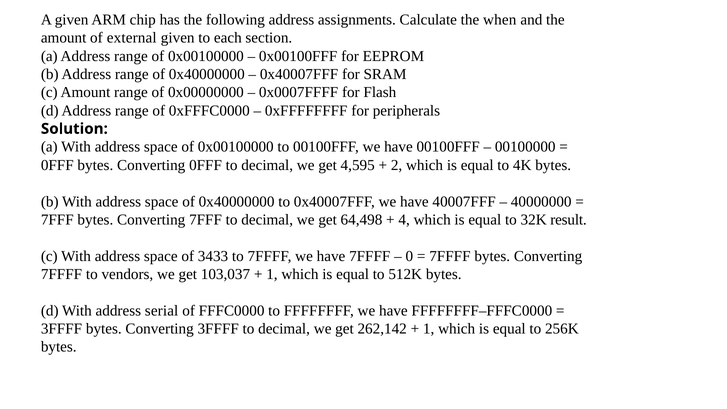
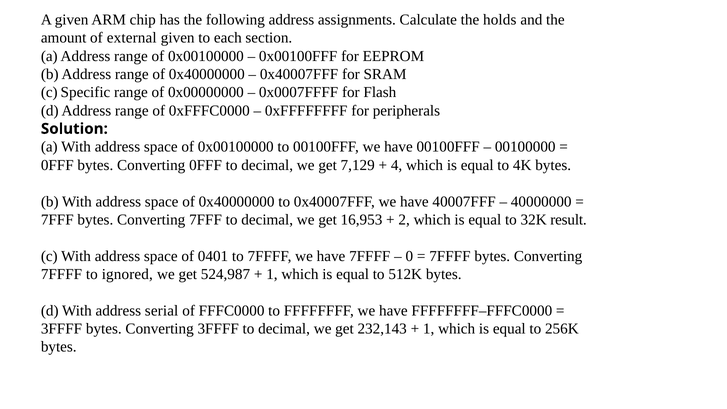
when: when -> holds (500, 20)
c Amount: Amount -> Specific (85, 92)
4,595: 4,595 -> 7,129 (358, 165)
2: 2 -> 4 (397, 165)
64,498: 64,498 -> 16,953 (361, 220)
4: 4 -> 2 (404, 220)
3433: 3433 -> 0401 (213, 256)
vendors: vendors -> ignored (127, 274)
103,037: 103,037 -> 524,987 (225, 274)
262,142: 262,142 -> 232,143 (382, 329)
